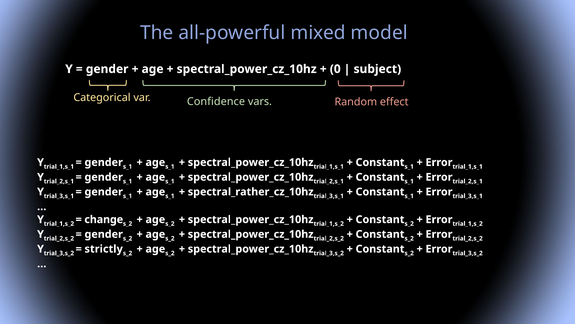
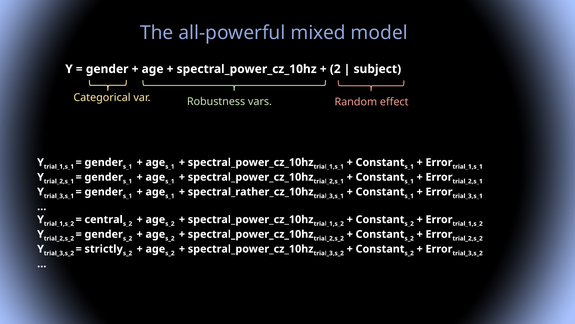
0: 0 -> 2 (335, 69)
Confidence: Confidence -> Robustness (216, 101)
change: change -> central (104, 219)
